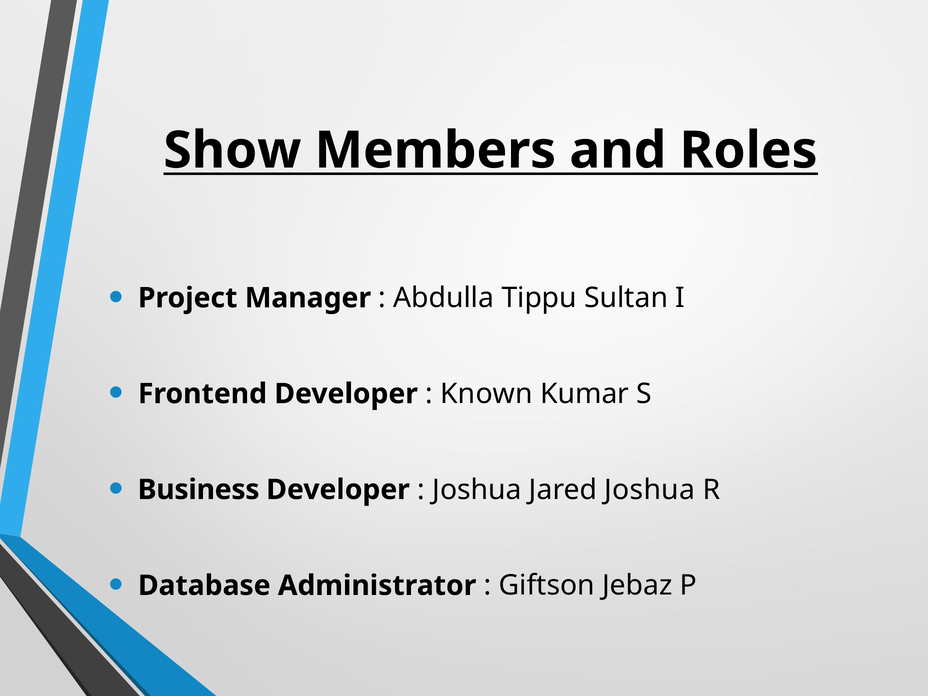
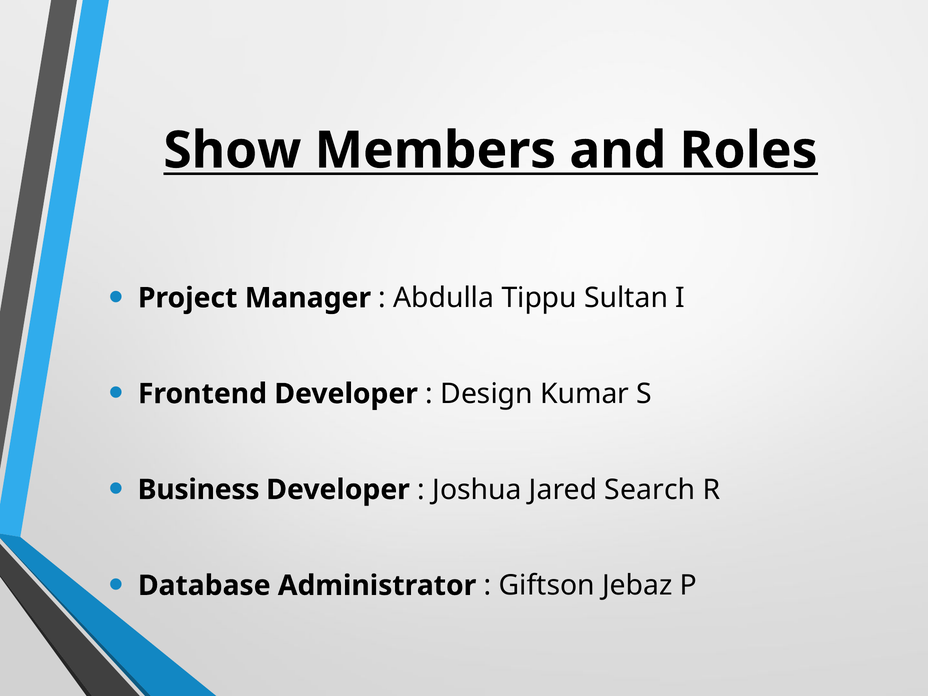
Known: Known -> Design (487, 394)
Jared Joshua: Joshua -> Search (650, 490)
